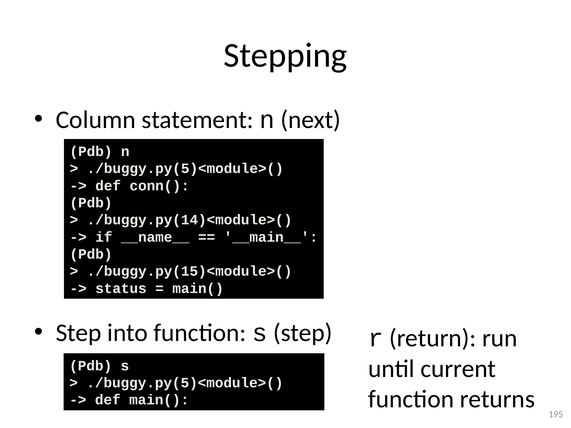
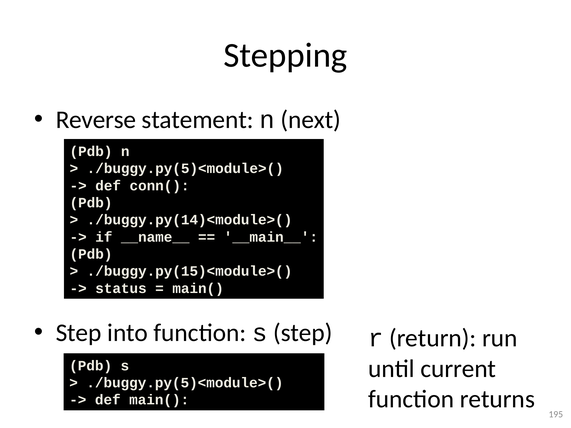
Column: Column -> Reverse (96, 120)
